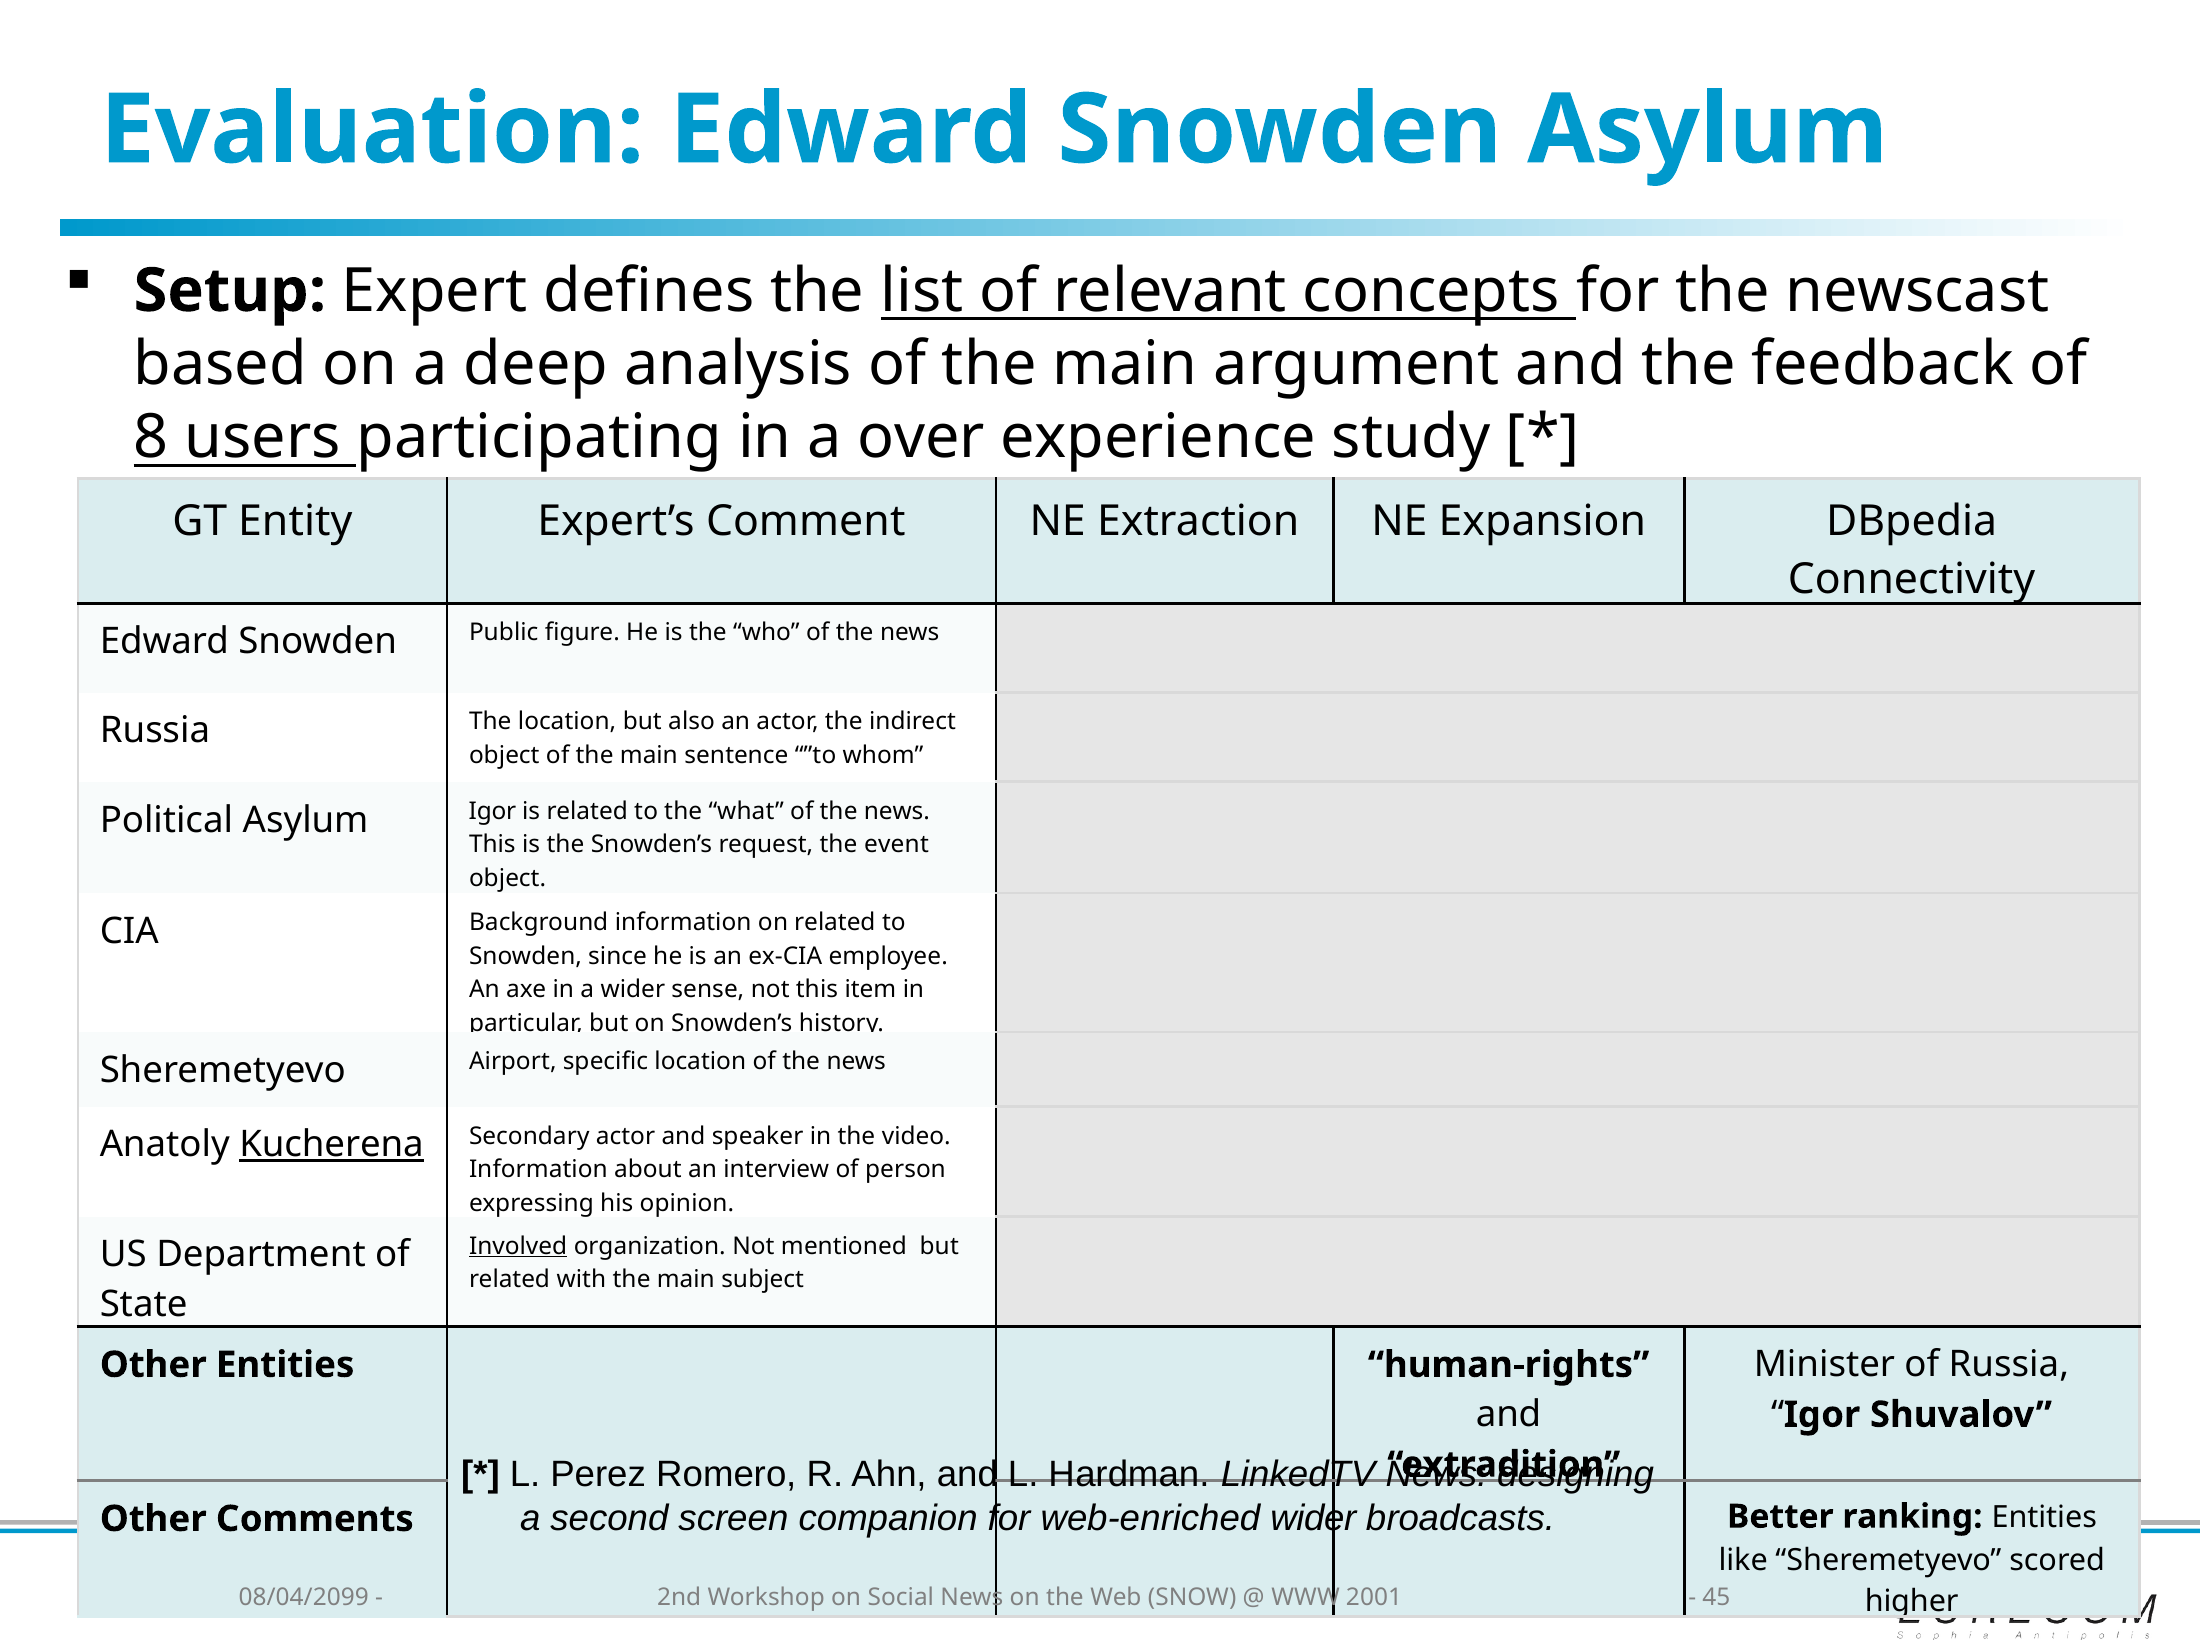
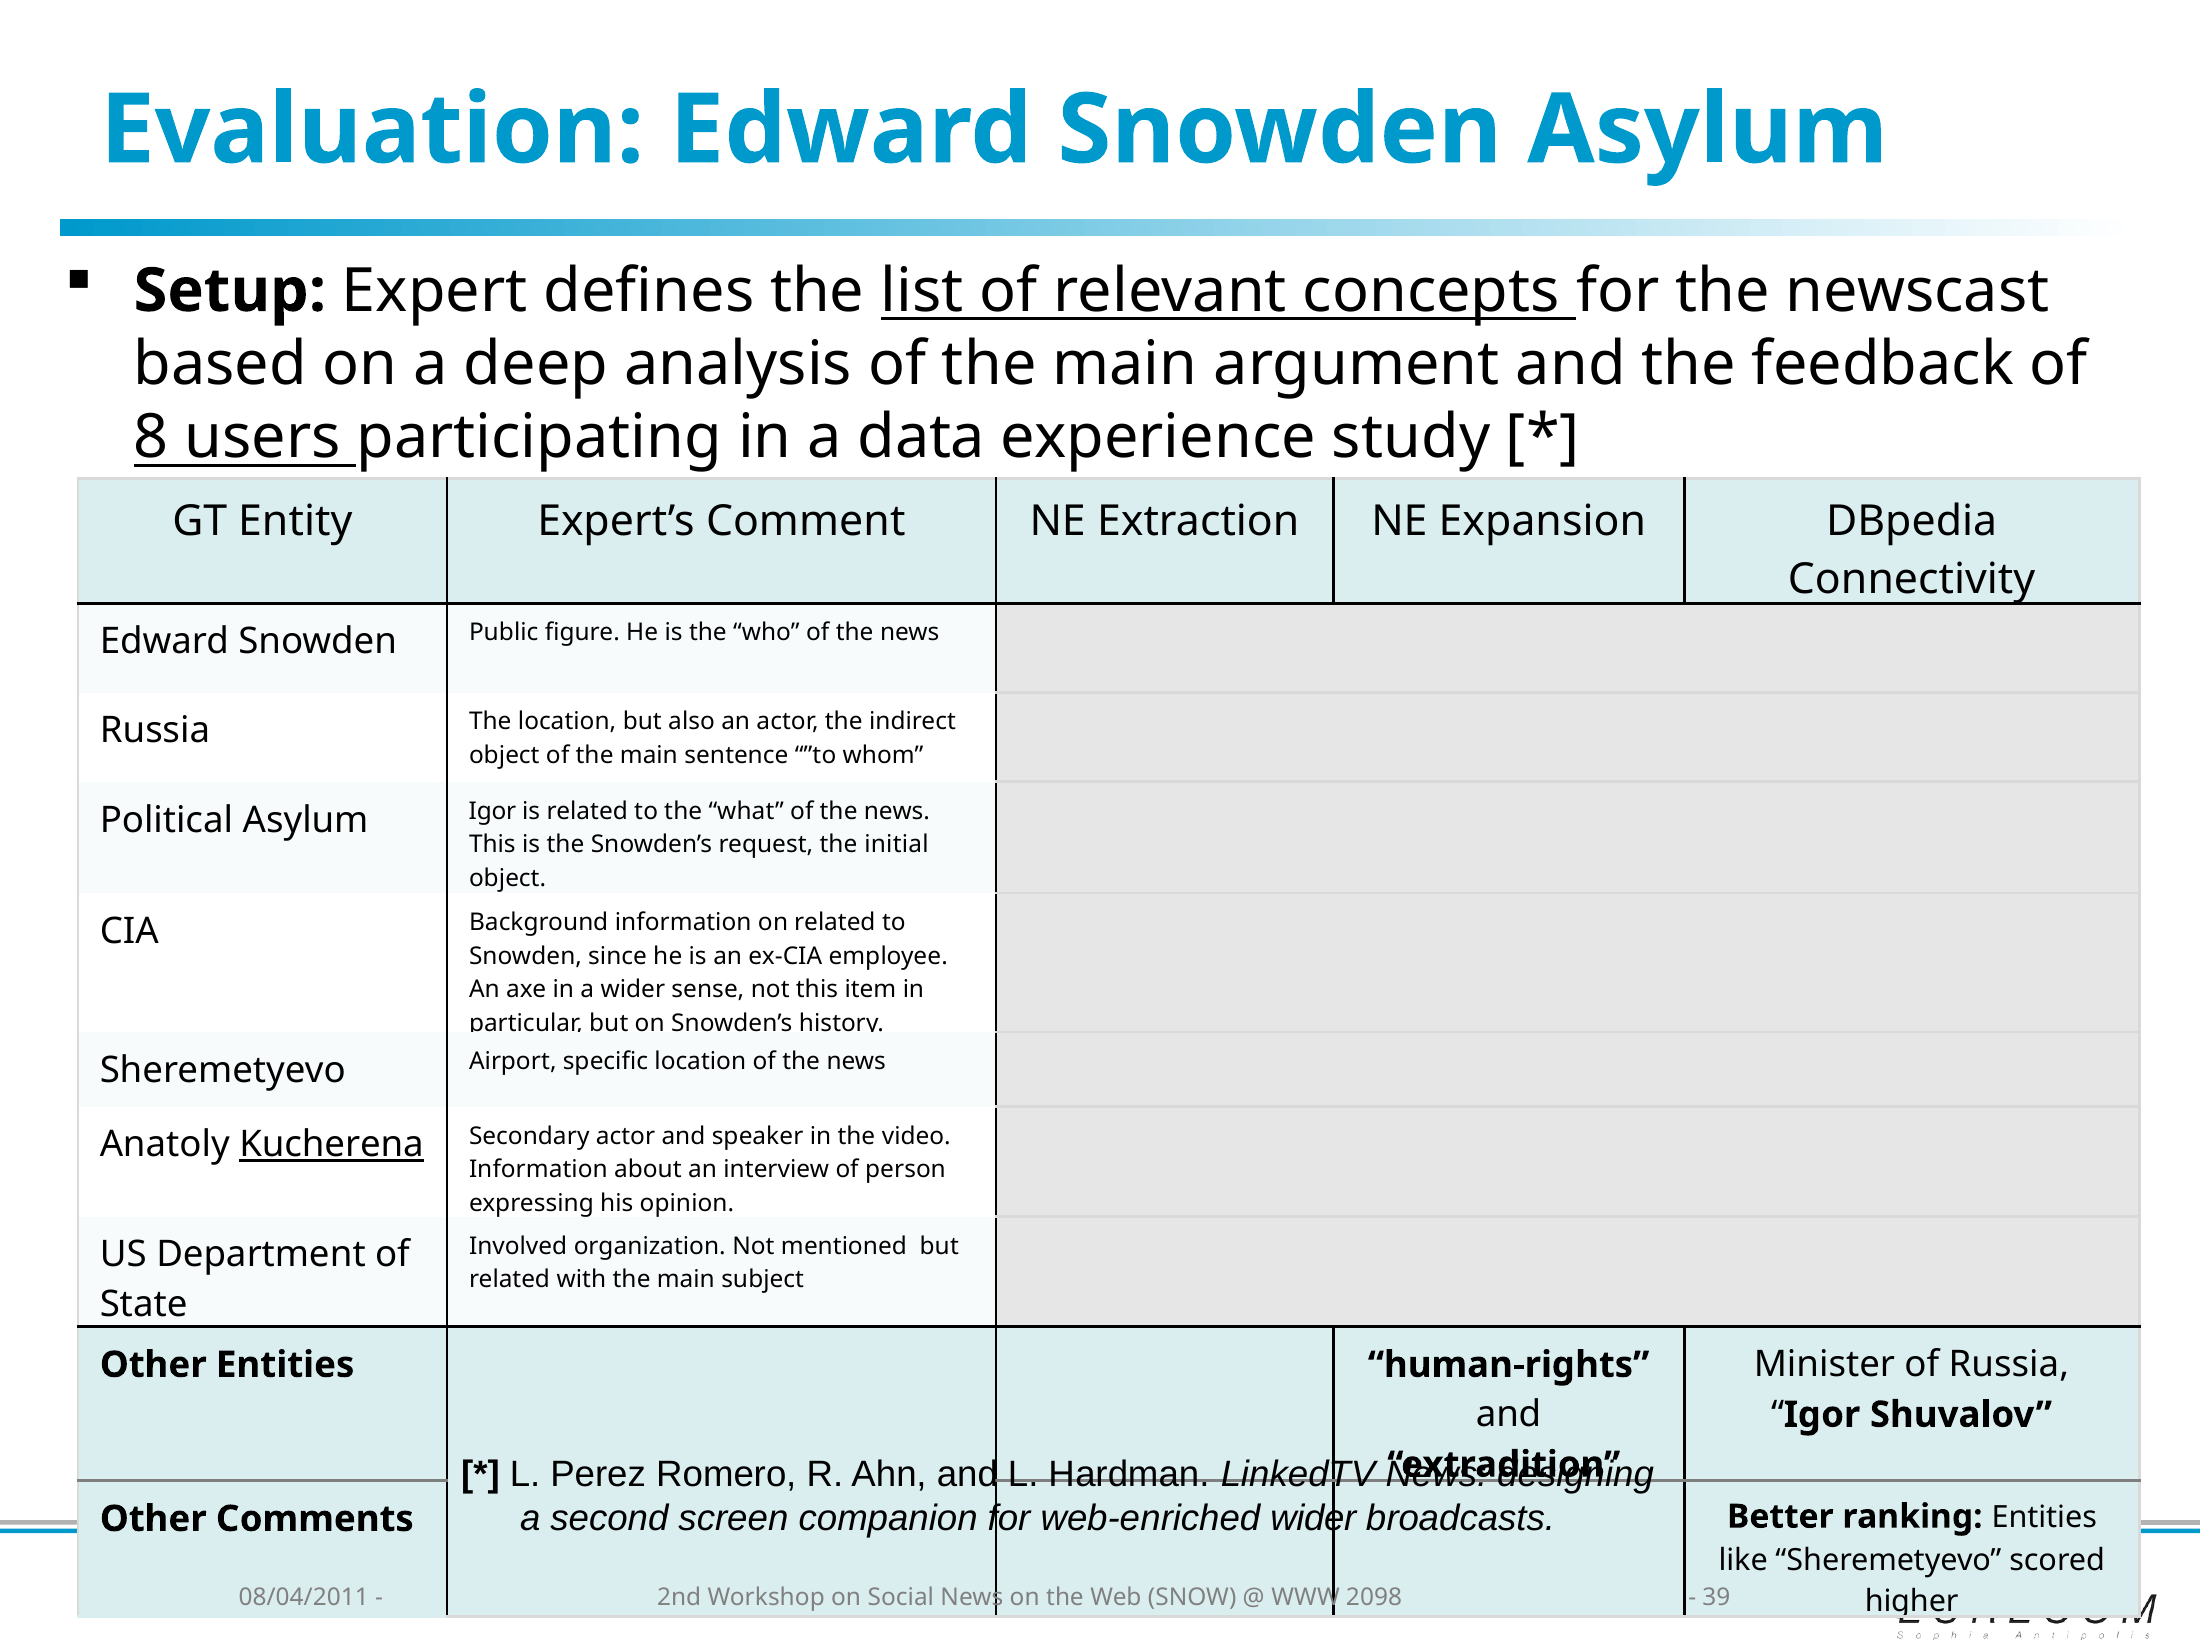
over: over -> data (921, 438)
event: event -> initial (896, 845)
Involved underline: present -> none (518, 1246)
08/04/2099: 08/04/2099 -> 08/04/2011 (304, 1597)
2001: 2001 -> 2098 (1374, 1597)
45: 45 -> 39 (1716, 1597)
